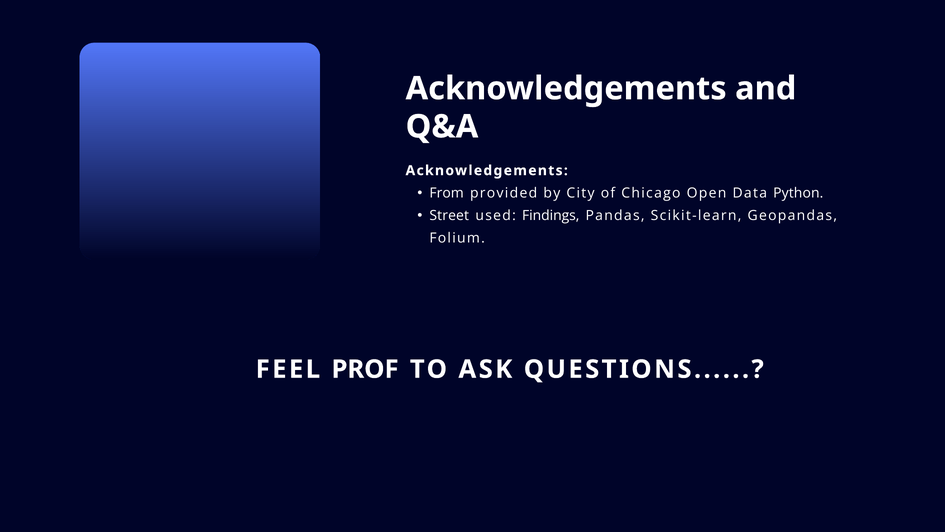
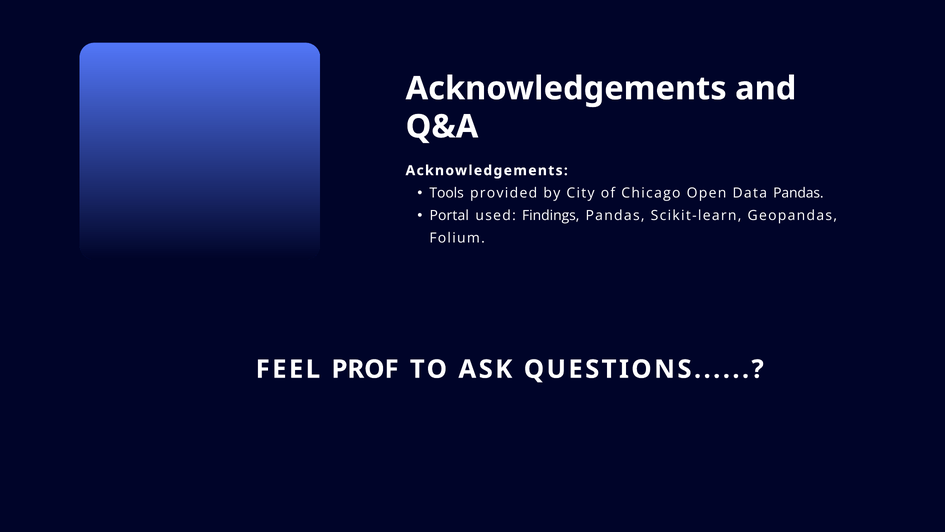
From: From -> Tools (447, 193)
Data Python: Python -> Pandas (798, 193)
Street: Street -> Portal (449, 216)
